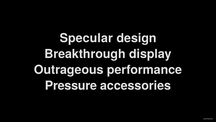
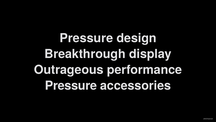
Specular: Specular -> Pressure (86, 38)
